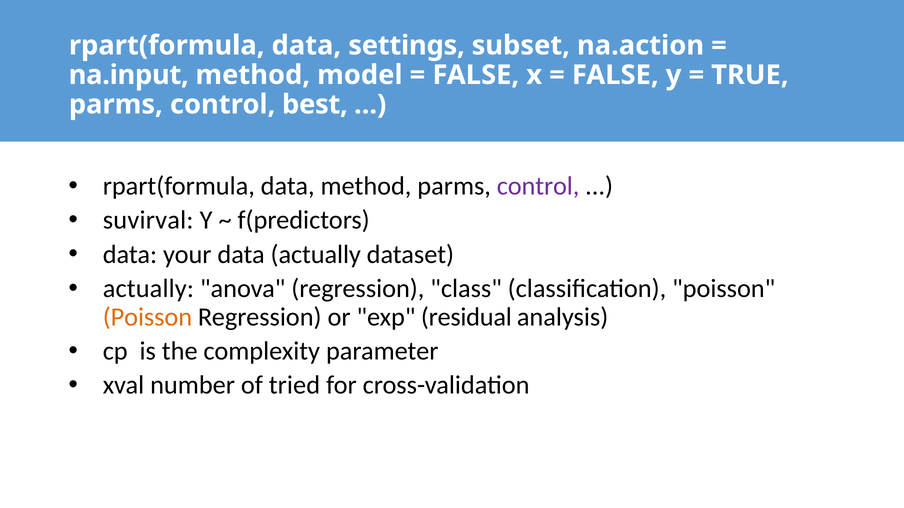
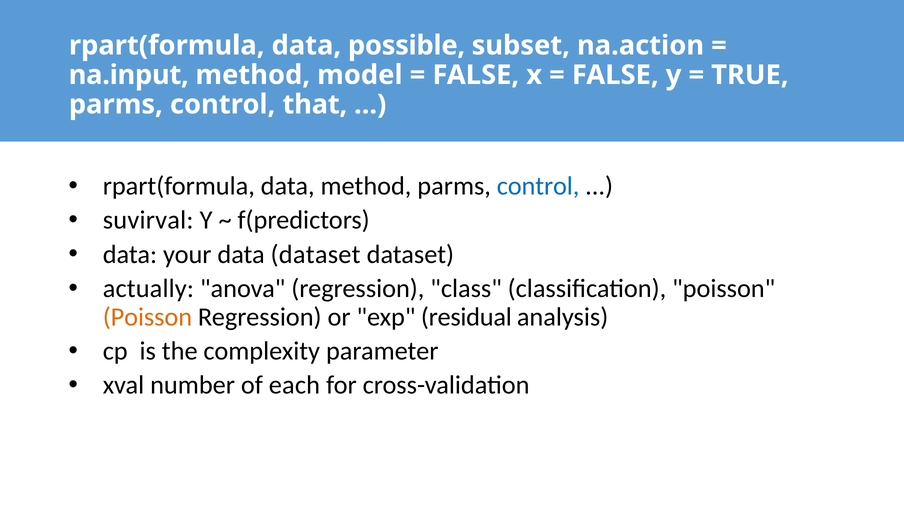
settings: settings -> possible (407, 46)
best: best -> that (315, 105)
control colour: purple -> blue (538, 186)
data actually: actually -> dataset (316, 255)
tried: tried -> each (294, 385)
